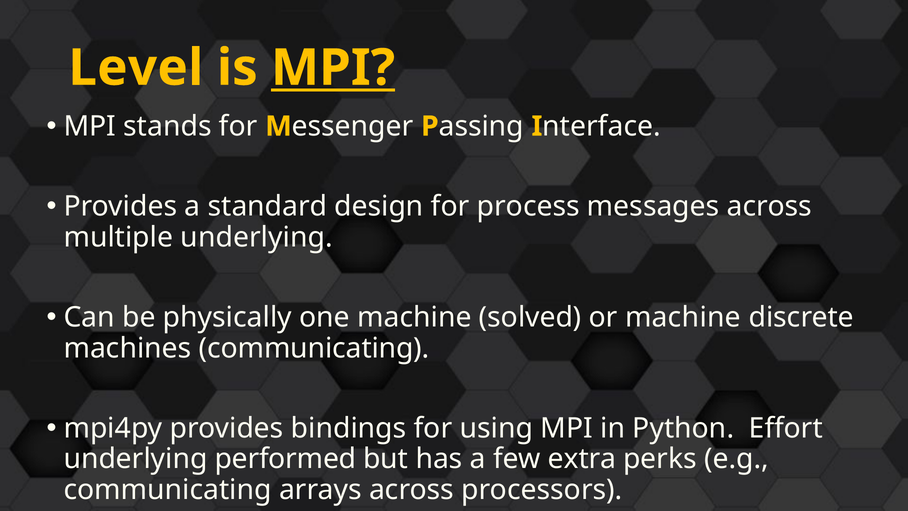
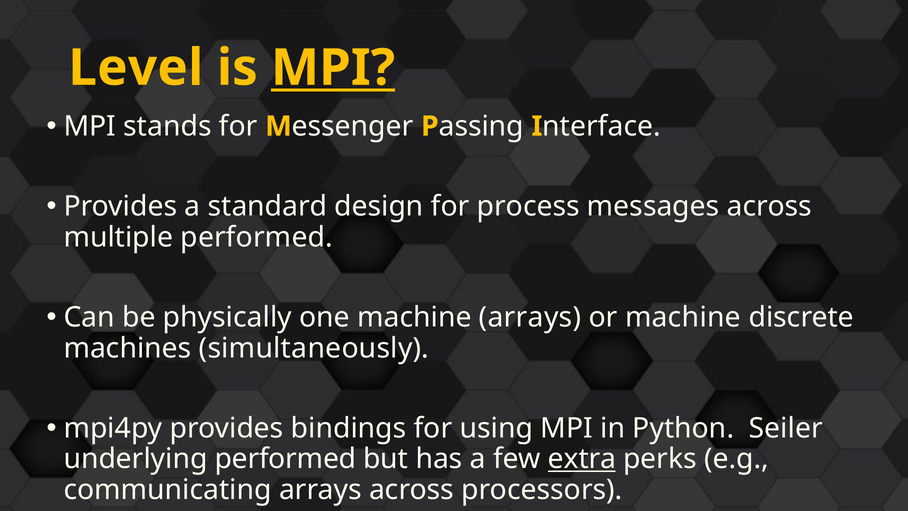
multiple underlying: underlying -> performed (257, 237)
machine solved: solved -> arrays (530, 317)
machines communicating: communicating -> simultaneously (314, 348)
Effort: Effort -> Seiler (786, 428)
extra underline: none -> present (582, 459)
